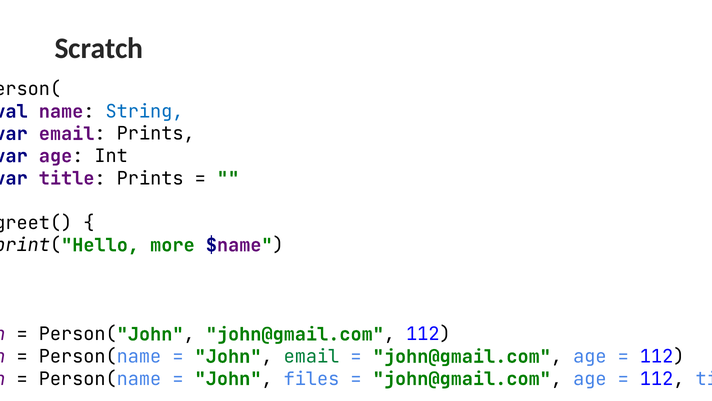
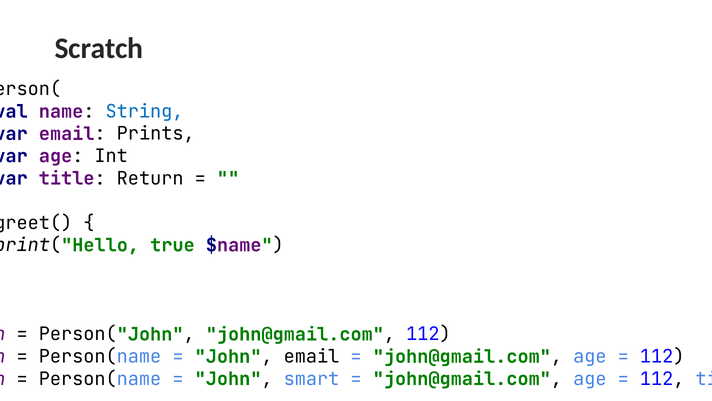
title Prints: Prints -> Return (150, 178)
more: more -> true (172, 245)
email colour: green -> black (312, 356)
files: files -> smart (312, 378)
